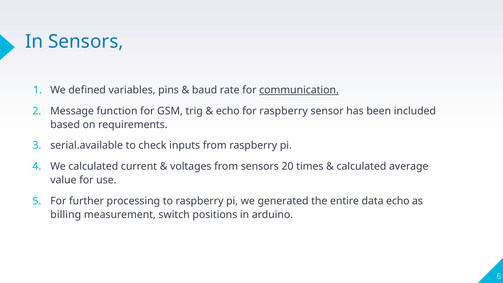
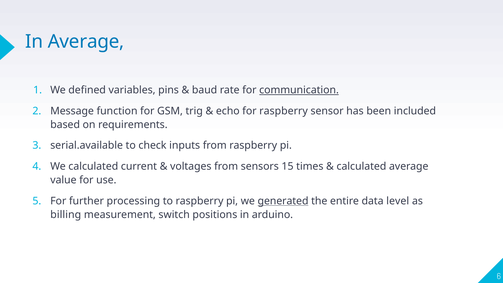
In Sensors: Sensors -> Average (86, 42)
20: 20 -> 15 (288, 166)
generated underline: none -> present (283, 201)
data echo: echo -> level (398, 201)
